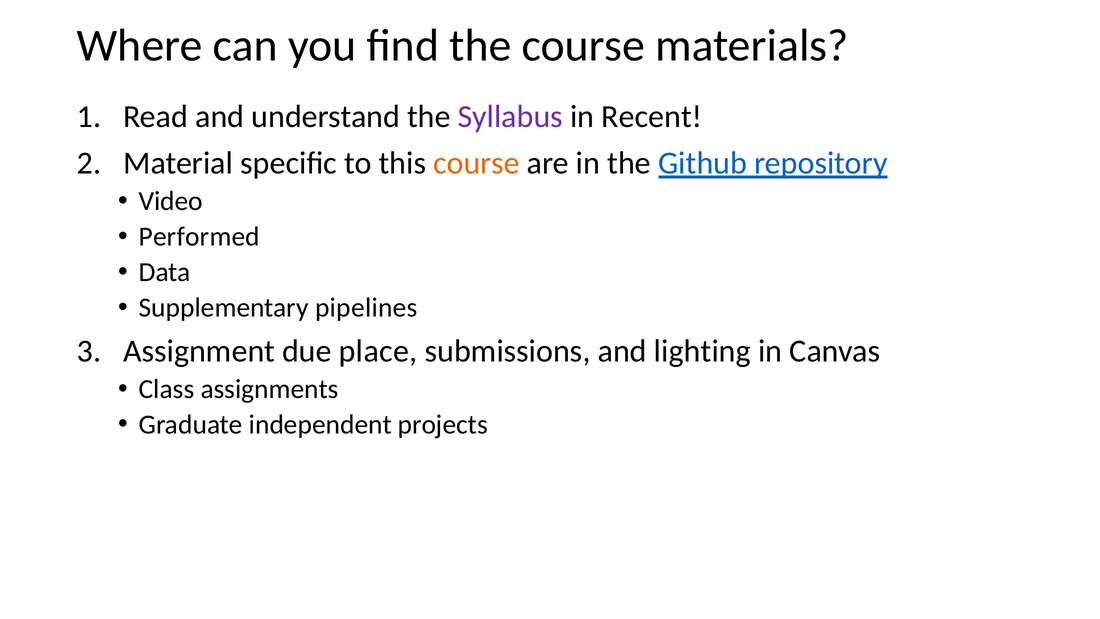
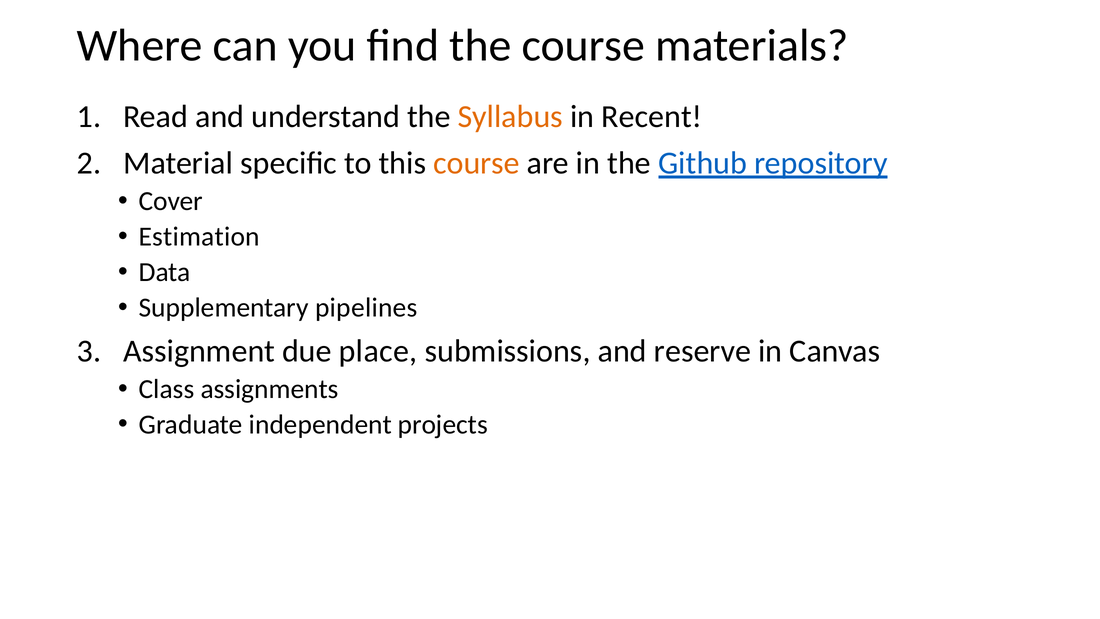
Syllabus colour: purple -> orange (510, 117)
Video: Video -> Cover (171, 201)
Performed: Performed -> Estimation (199, 237)
lighting: lighting -> reserve (702, 351)
